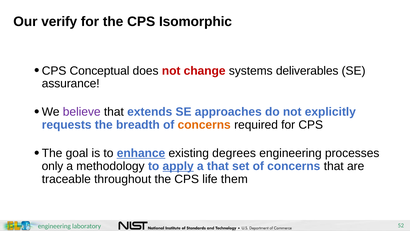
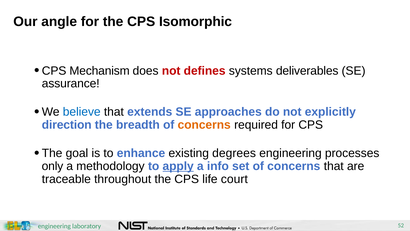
verify: verify -> angle (59, 22)
Conceptual: Conceptual -> Mechanism (100, 71)
change: change -> defines (205, 71)
believe colour: purple -> blue (82, 112)
requests: requests -> direction (67, 125)
enhance underline: present -> none (141, 153)
a that: that -> info (218, 166)
them: them -> court (234, 179)
